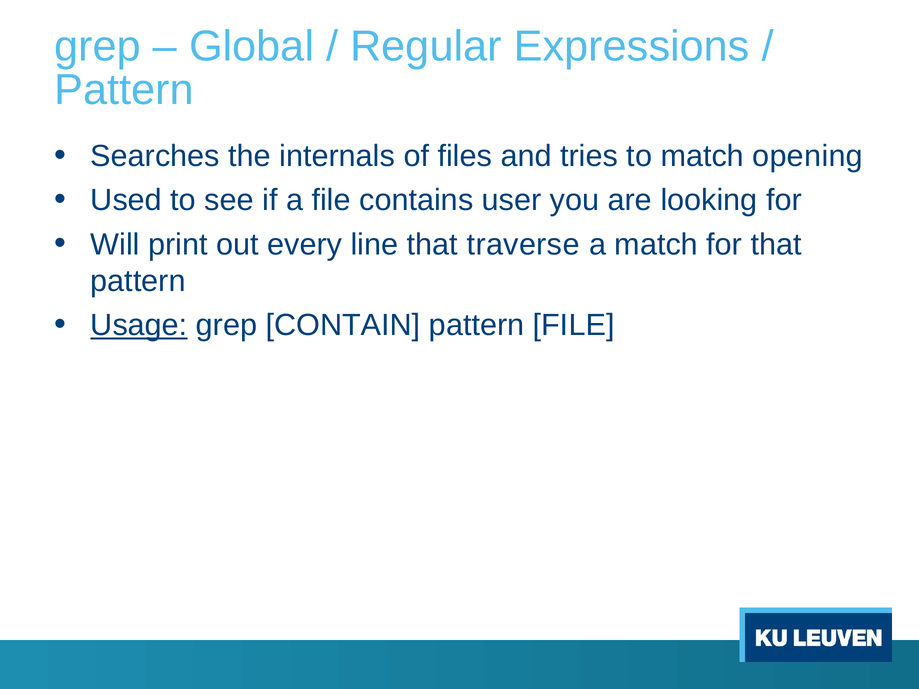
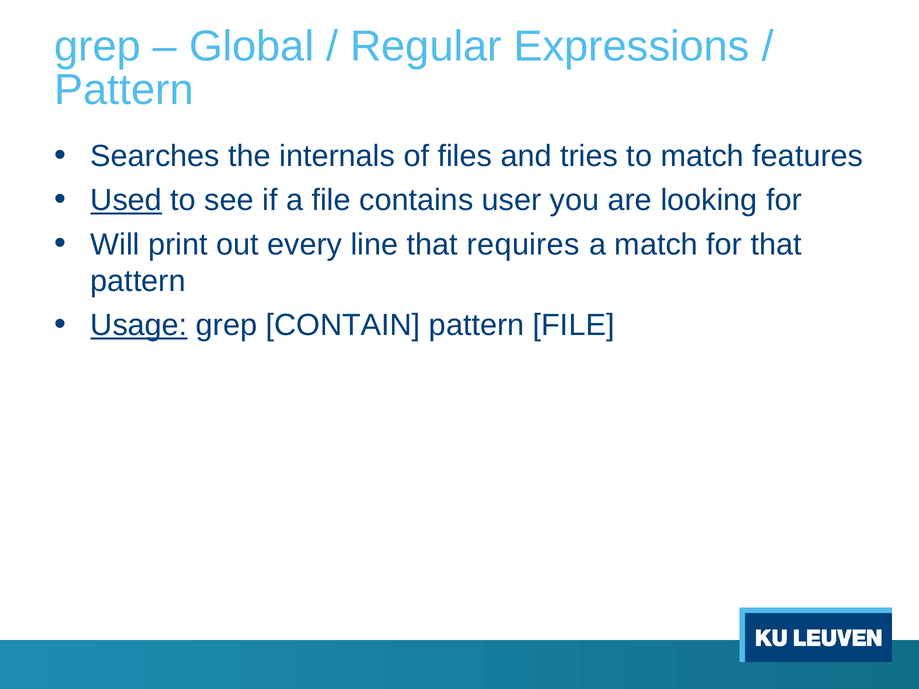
opening: opening -> features (808, 156)
Used underline: none -> present (126, 200)
traverse: traverse -> requires (523, 245)
